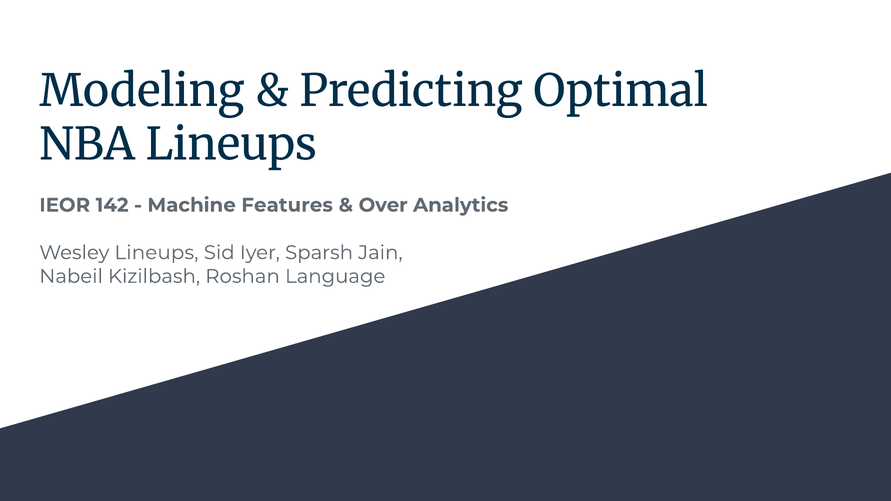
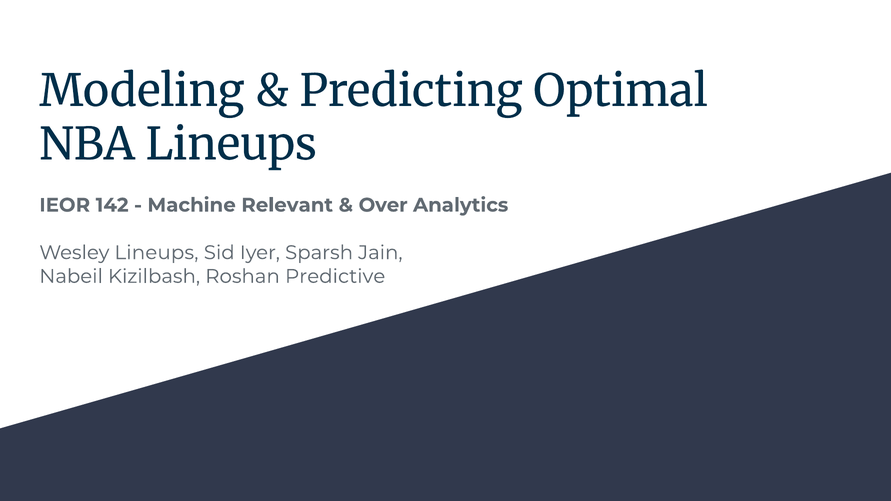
Features: Features -> Relevant (287, 205)
Language: Language -> Predictive (335, 276)
